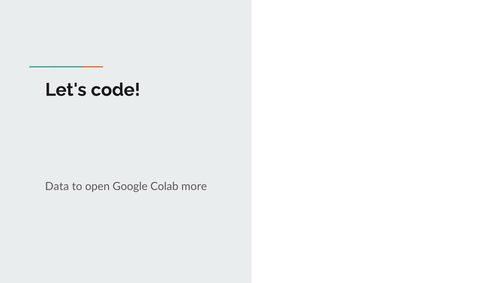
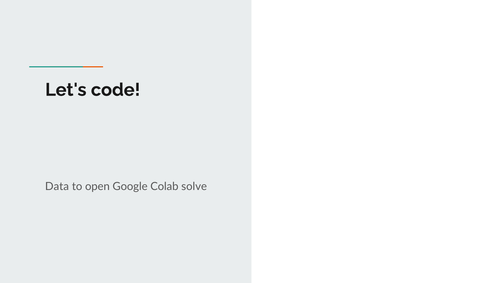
more: more -> solve (194, 186)
